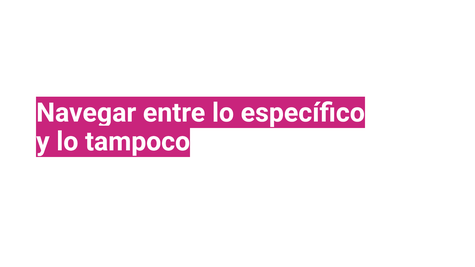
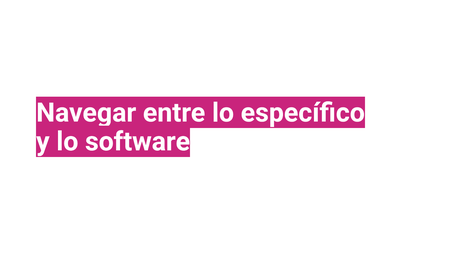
tampoco: tampoco -> software (138, 142)
